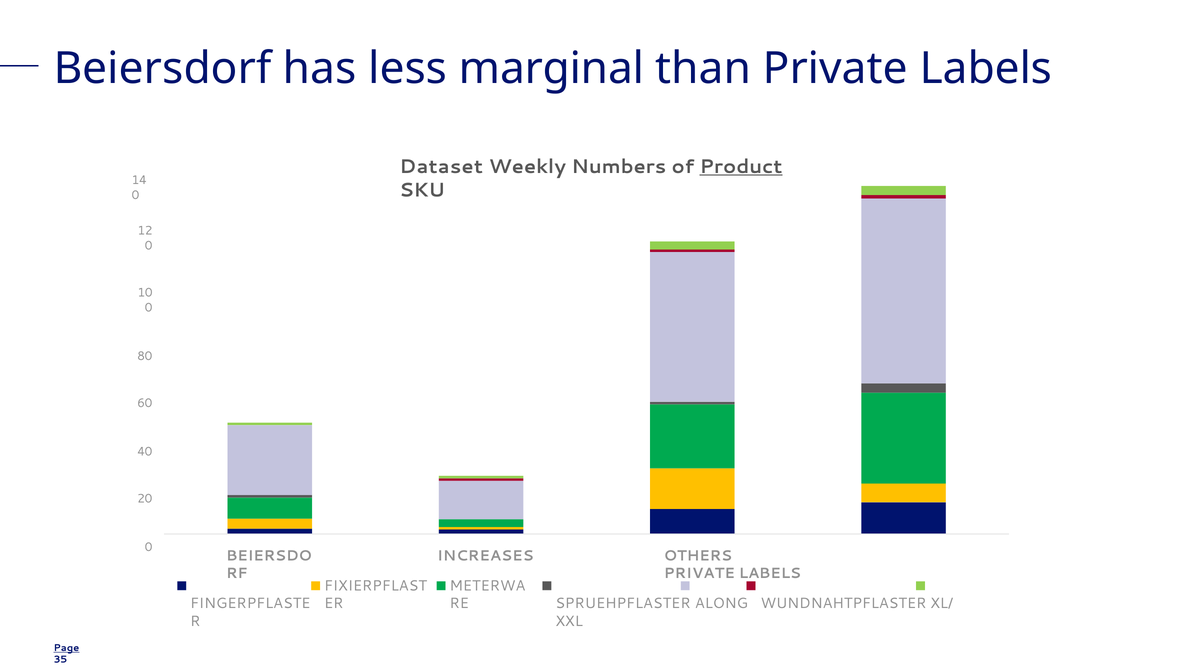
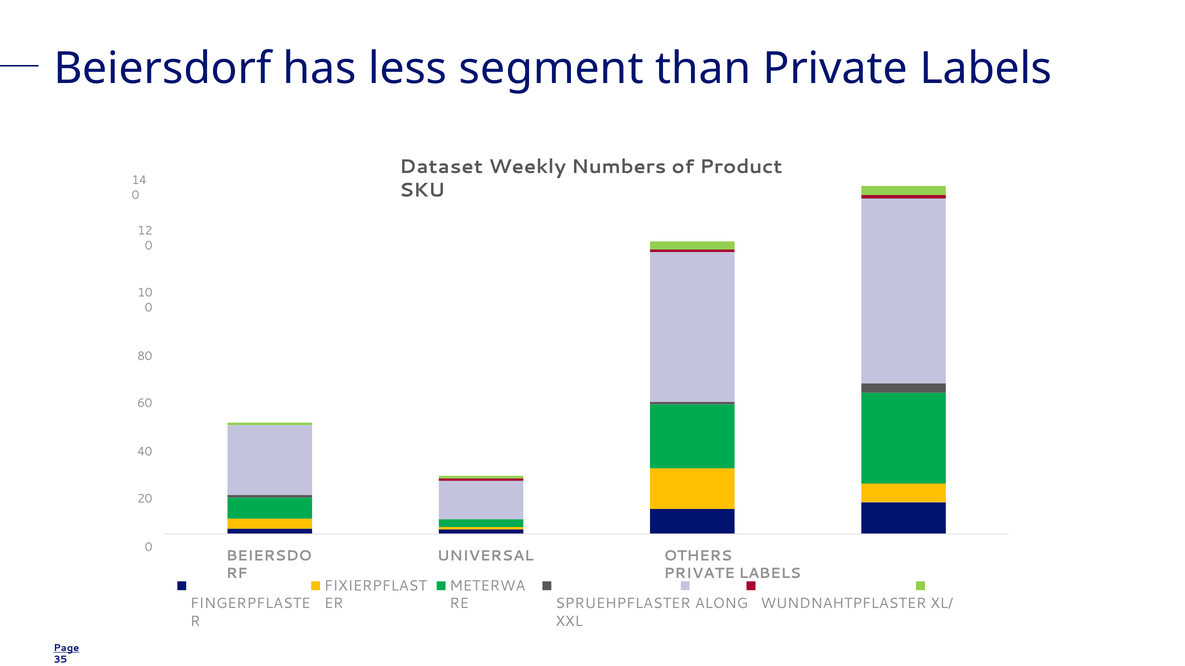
marginal: marginal -> segment (551, 69)
Product underline: present -> none (741, 167)
INCREASES: INCREASES -> UNIVERSAL (485, 556)
